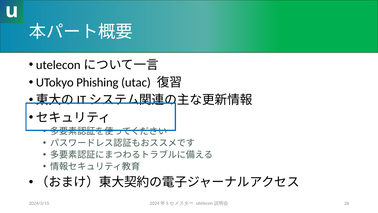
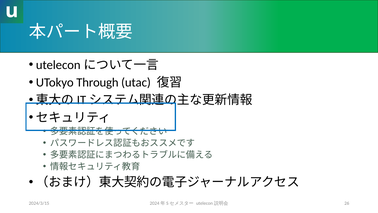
Phishing: Phishing -> Through (97, 82)
